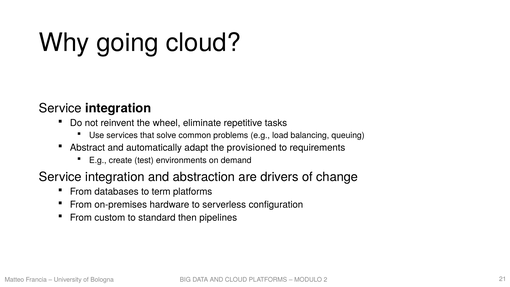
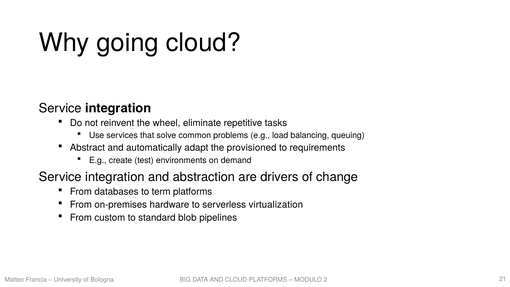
configuration: configuration -> virtualization (276, 205)
then: then -> blob (187, 218)
